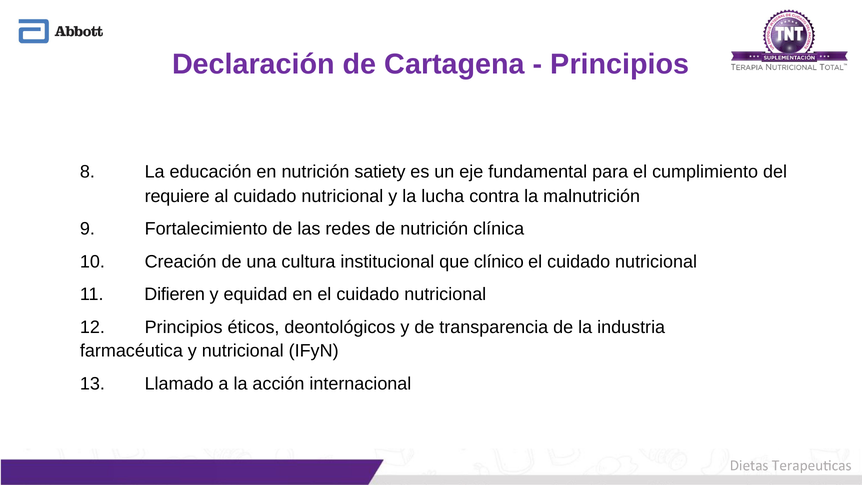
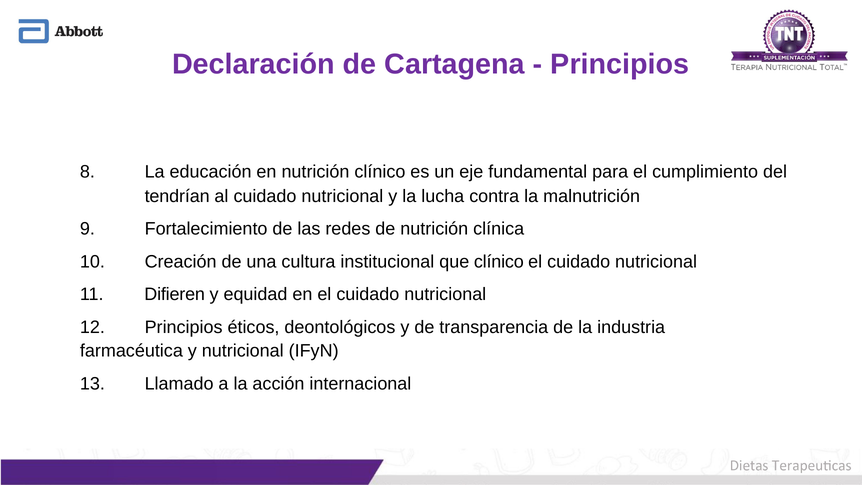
nutrición satiety: satiety -> clínico (380, 172)
requiere: requiere -> tendrían (177, 196)
